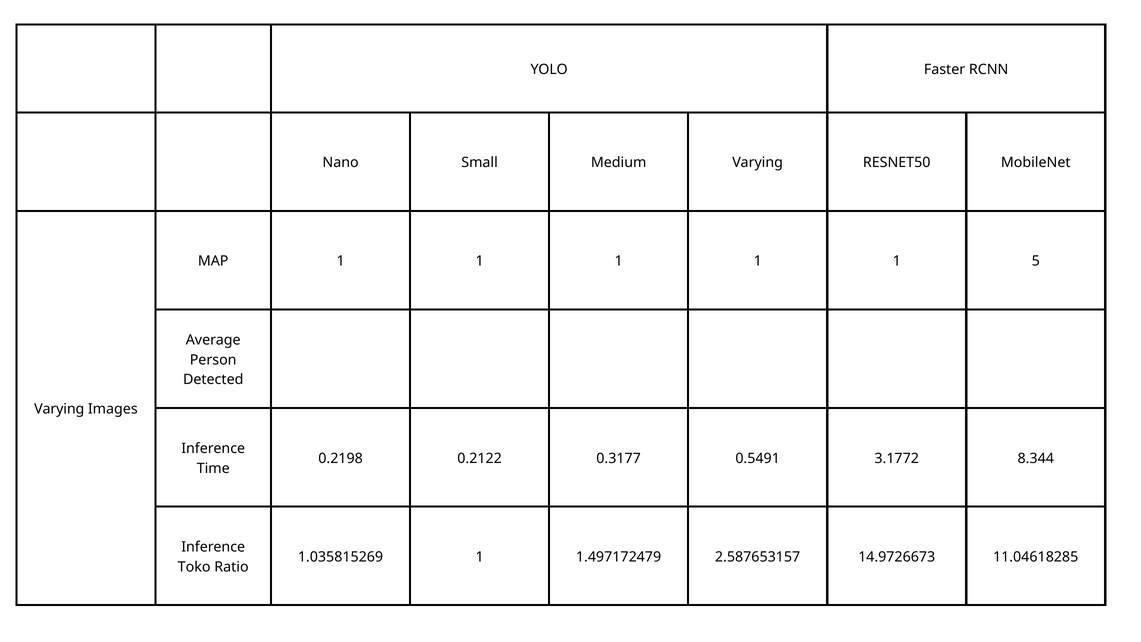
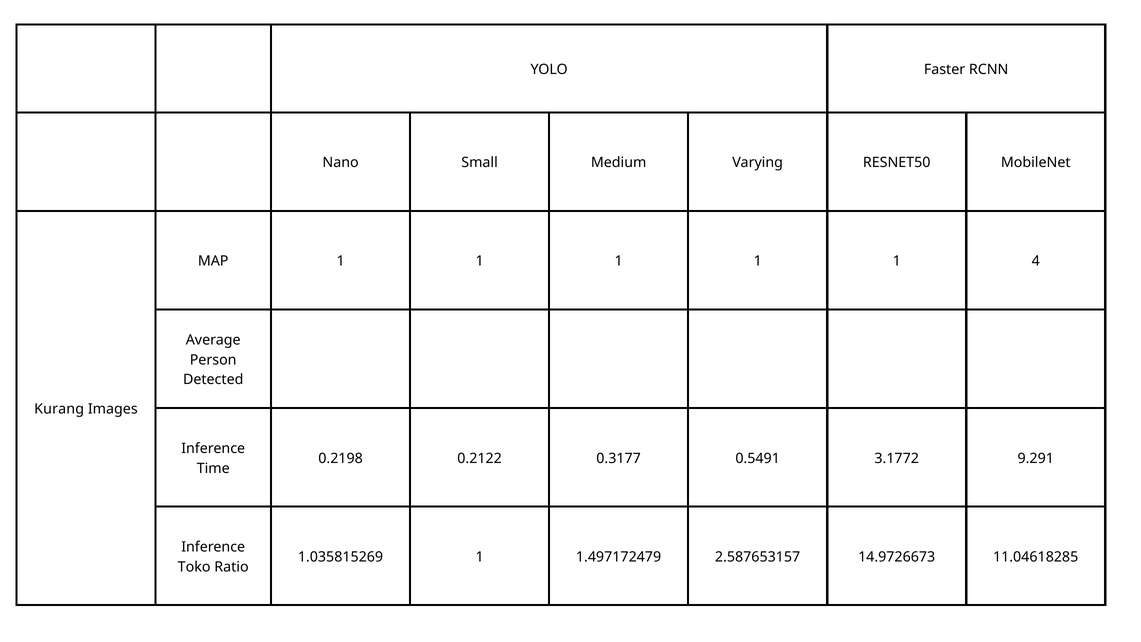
5: 5 -> 4 (1036, 261)
Varying: Varying -> Kurang (59, 409)
8.344: 8.344 -> 9.291 (1036, 458)
